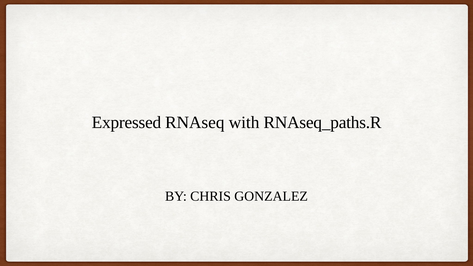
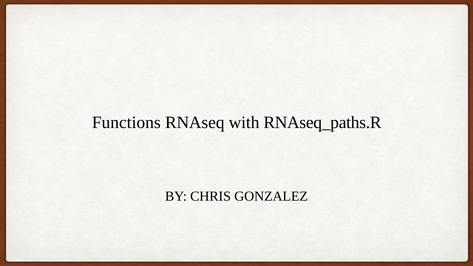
Expressed: Expressed -> Functions (126, 123)
